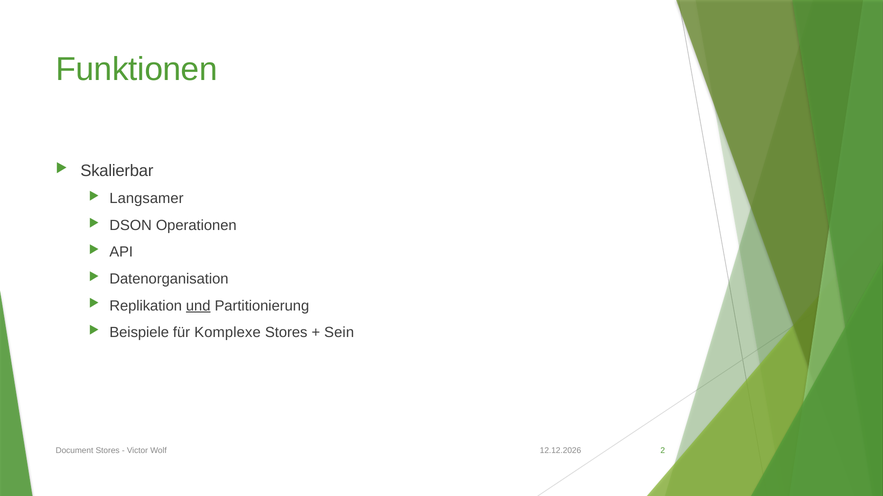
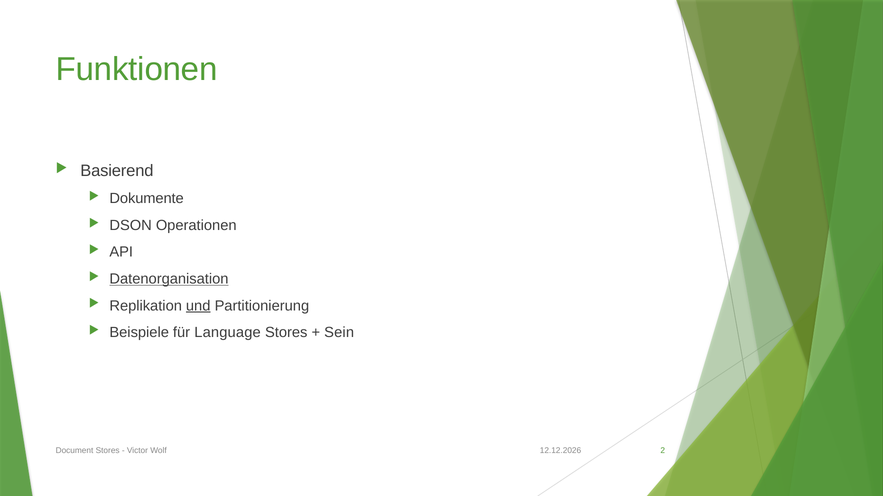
Skalierbar: Skalierbar -> Basierend (117, 171)
Langsamer: Langsamer -> Dokumente (147, 199)
Datenorganisation underline: none -> present (169, 279)
Komplexe: Komplexe -> Language (228, 333)
